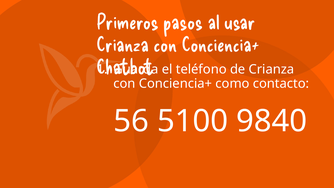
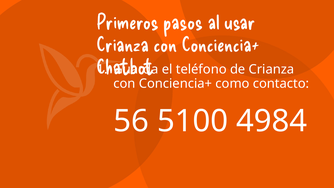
9840: 9840 -> 4984 (272, 121)
